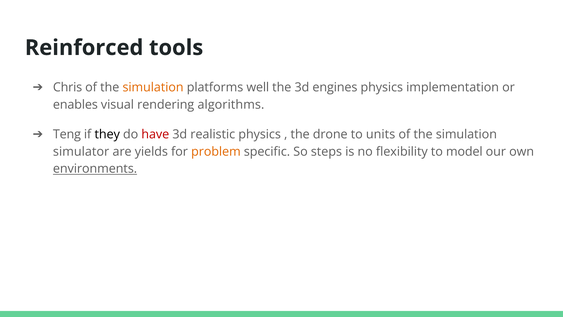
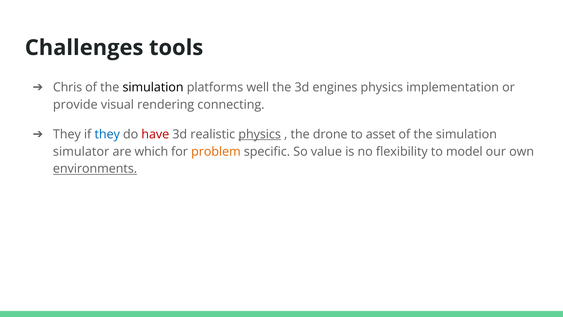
Reinforced: Reinforced -> Challenges (84, 48)
simulation colour: orange -> black (153, 87)
enables: enables -> provide (75, 104)
algorithms: algorithms -> connecting (231, 104)
Teng: Teng -> They (67, 134)
they colour: black -> blue (107, 134)
physics underline: none -> present (260, 134)
units: units -> asset (381, 134)
yields: yields -> which (151, 151)
steps: steps -> value (326, 151)
